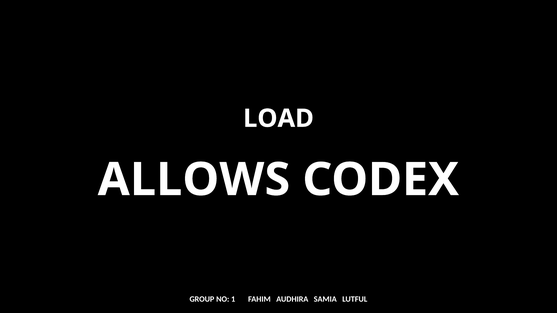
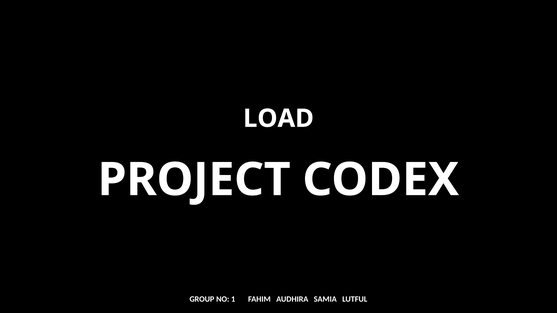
ALLOWS: ALLOWS -> PROJECT (194, 180)
